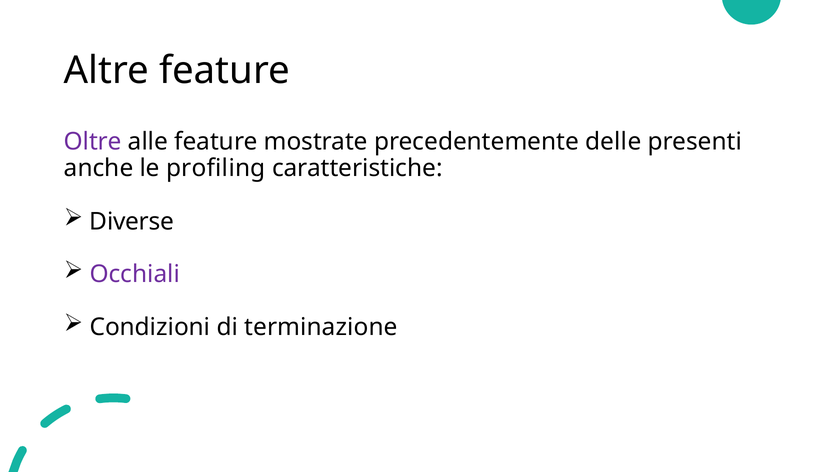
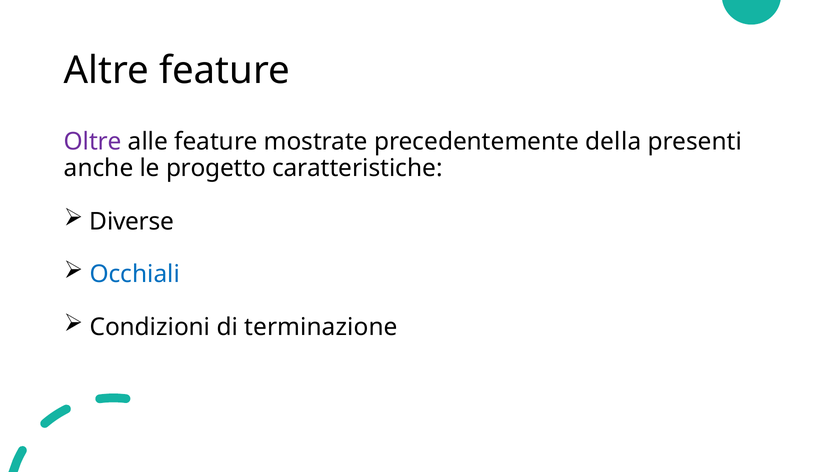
delle: delle -> della (613, 142)
profiling: profiling -> progetto (216, 168)
Occhiali colour: purple -> blue (135, 274)
